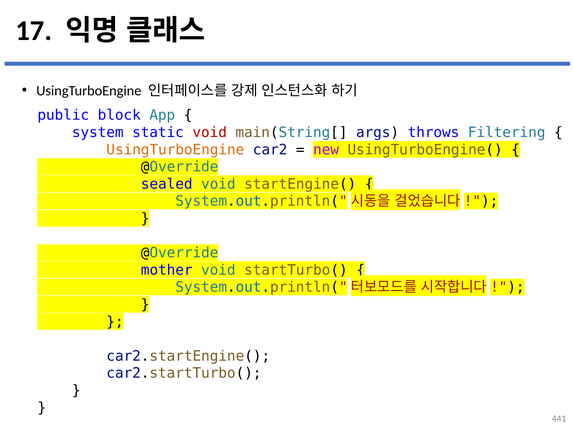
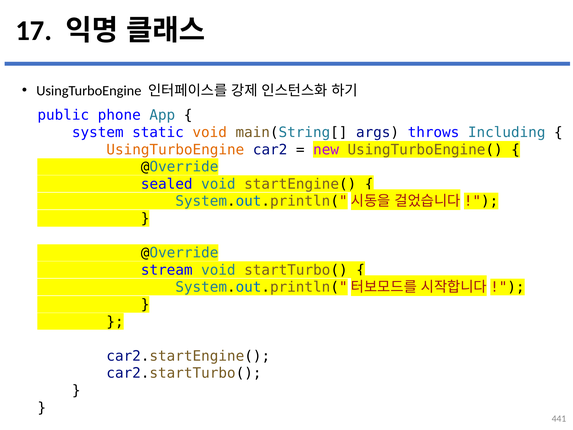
block: block -> phone (119, 115)
void colour: red -> orange (210, 132)
Filtering: Filtering -> Including (507, 132)
mother: mother -> stream (167, 270)
